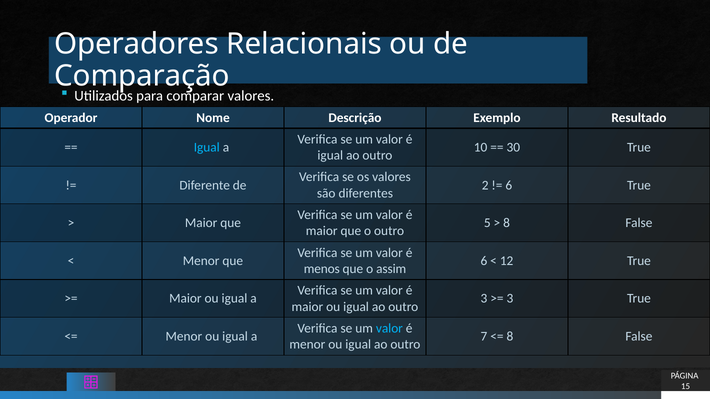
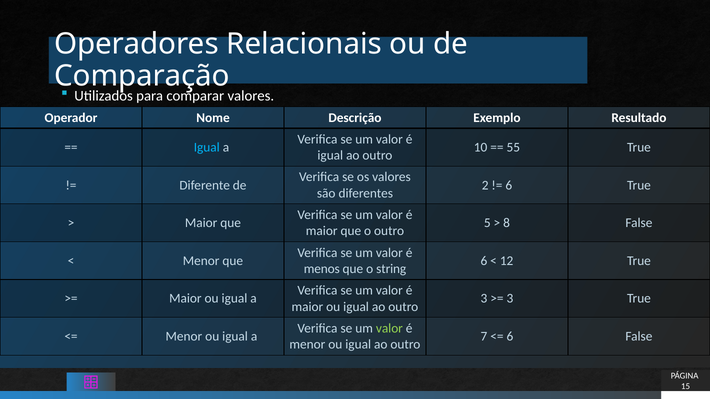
30: 30 -> 55 (513, 147)
assim: assim -> string (391, 269)
valor colour: light blue -> light green (389, 329)
8: 8 -> 6 (510, 337)
